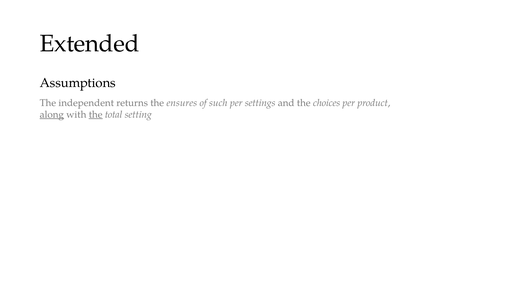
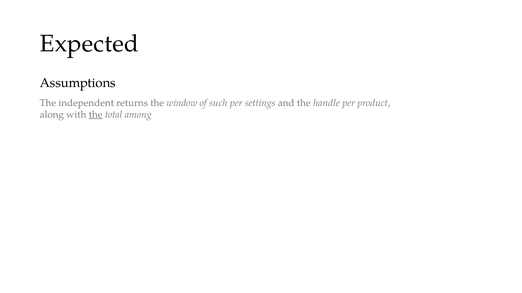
Extended: Extended -> Expected (89, 44)
ensures: ensures -> window (182, 103)
choices: choices -> handle (327, 103)
along underline: present -> none (52, 115)
setting: setting -> among (138, 115)
